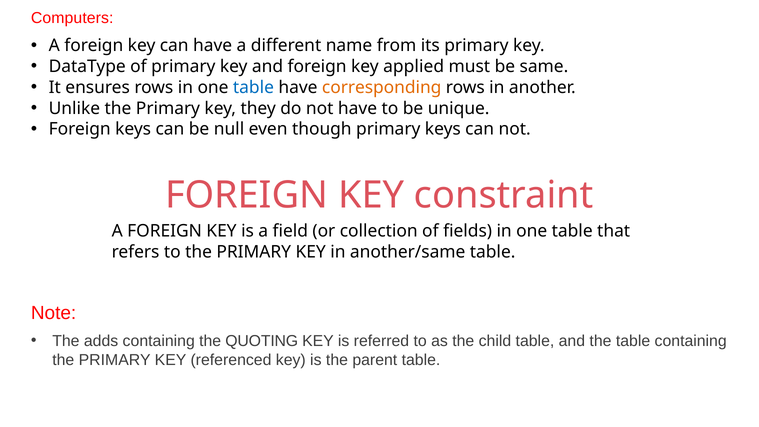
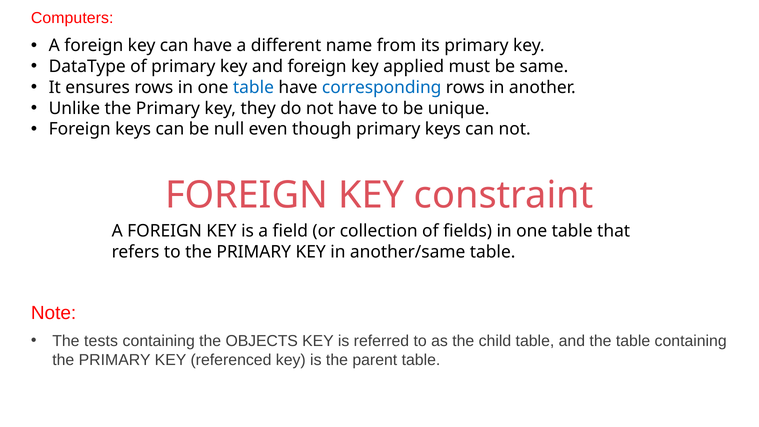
corresponding colour: orange -> blue (382, 87)
adds: adds -> tests (101, 341)
QUOTING: QUOTING -> OBJECTS (262, 341)
